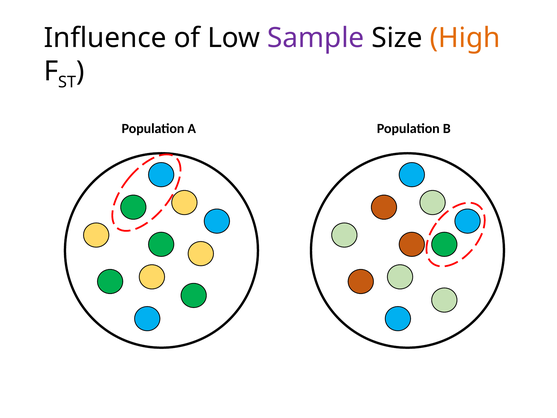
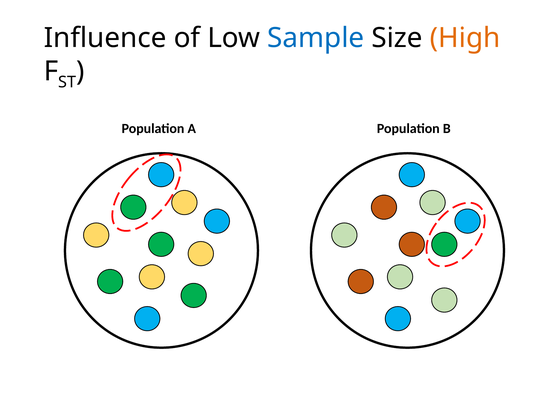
Sample colour: purple -> blue (316, 38)
